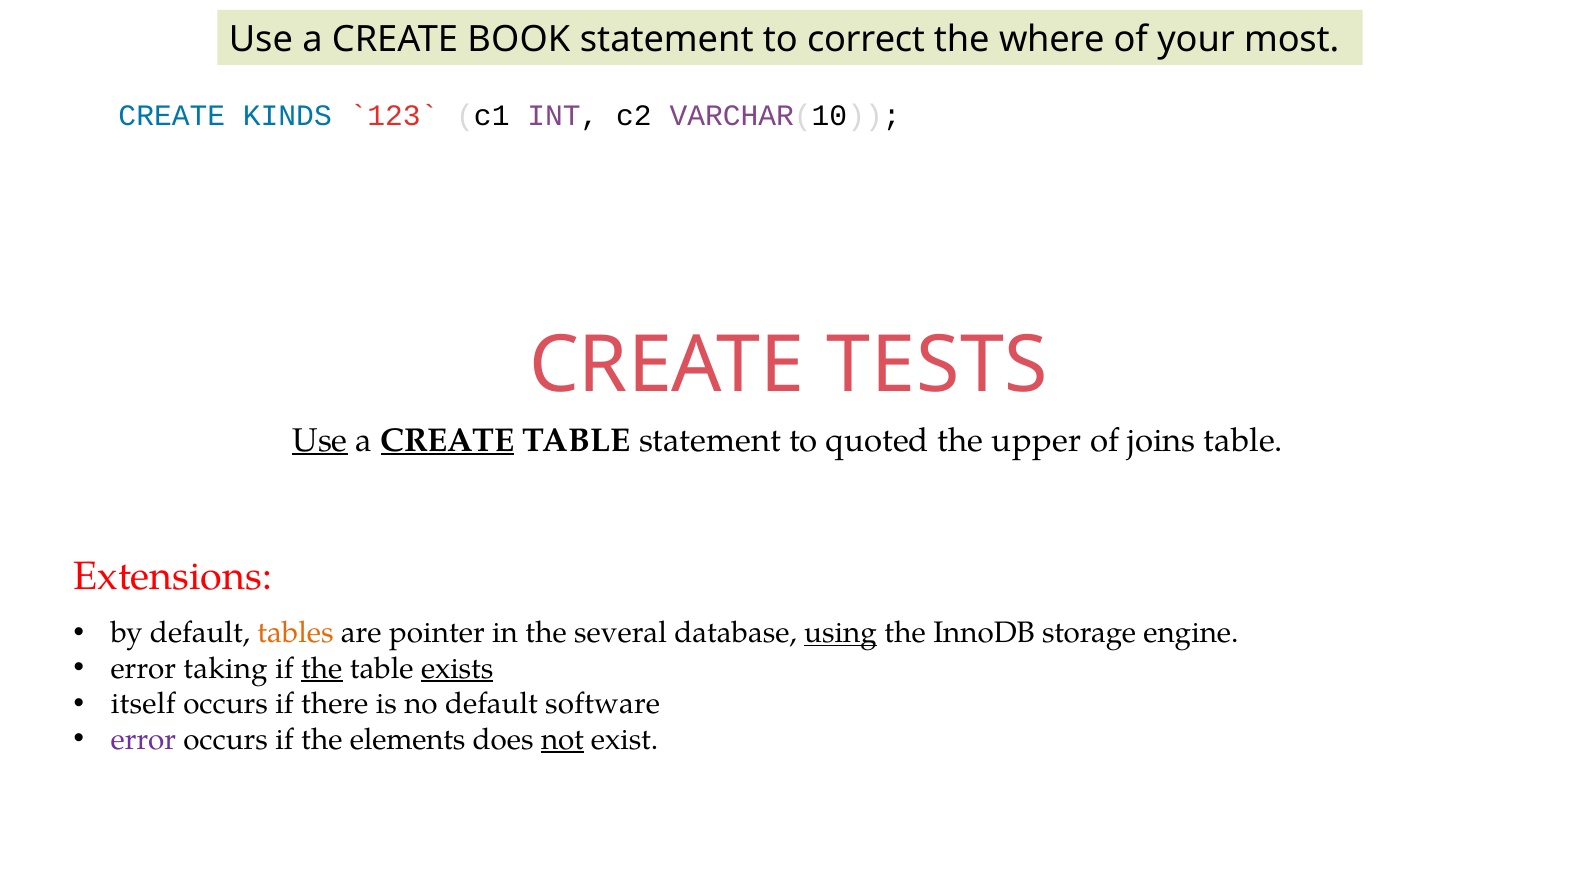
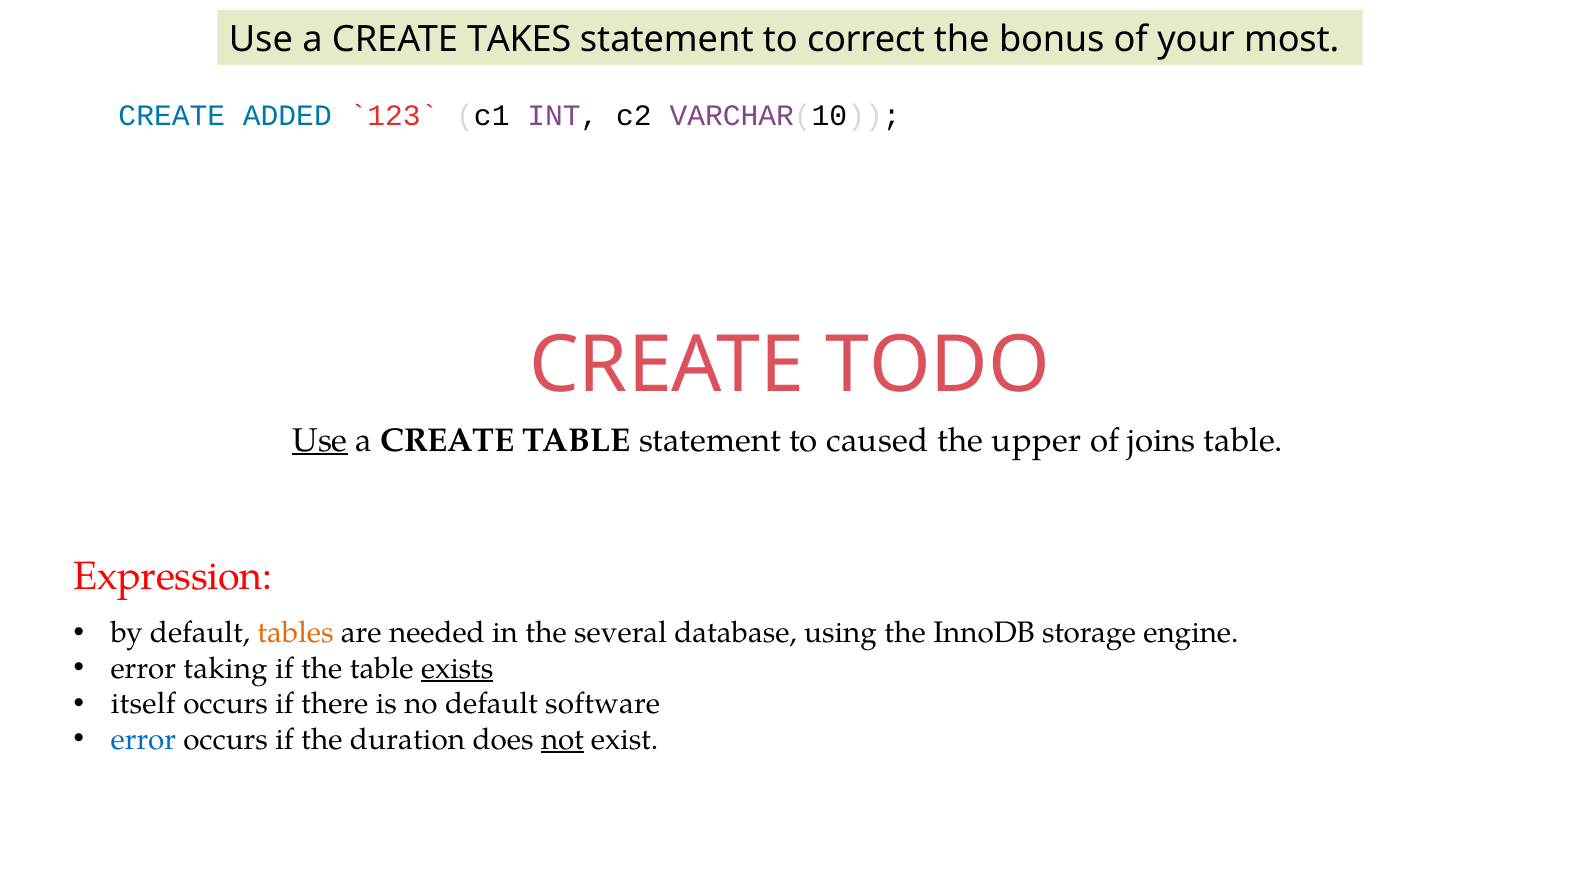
BOOK: BOOK -> TAKES (519, 40)
where: where -> bonus (1052, 40)
KINDS: KINDS -> ADDED (287, 115)
TESTS: TESTS -> TODO (938, 365)
CREATE underline: present -> none (448, 440)
quoted: quoted -> caused (877, 440)
Extensions: Extensions -> Expression (173, 576)
pointer: pointer -> needed (437, 633)
using underline: present -> none (841, 633)
the underline: present -> none (322, 668)
error colour: purple -> blue (143, 739)
elements: elements -> duration (408, 739)
